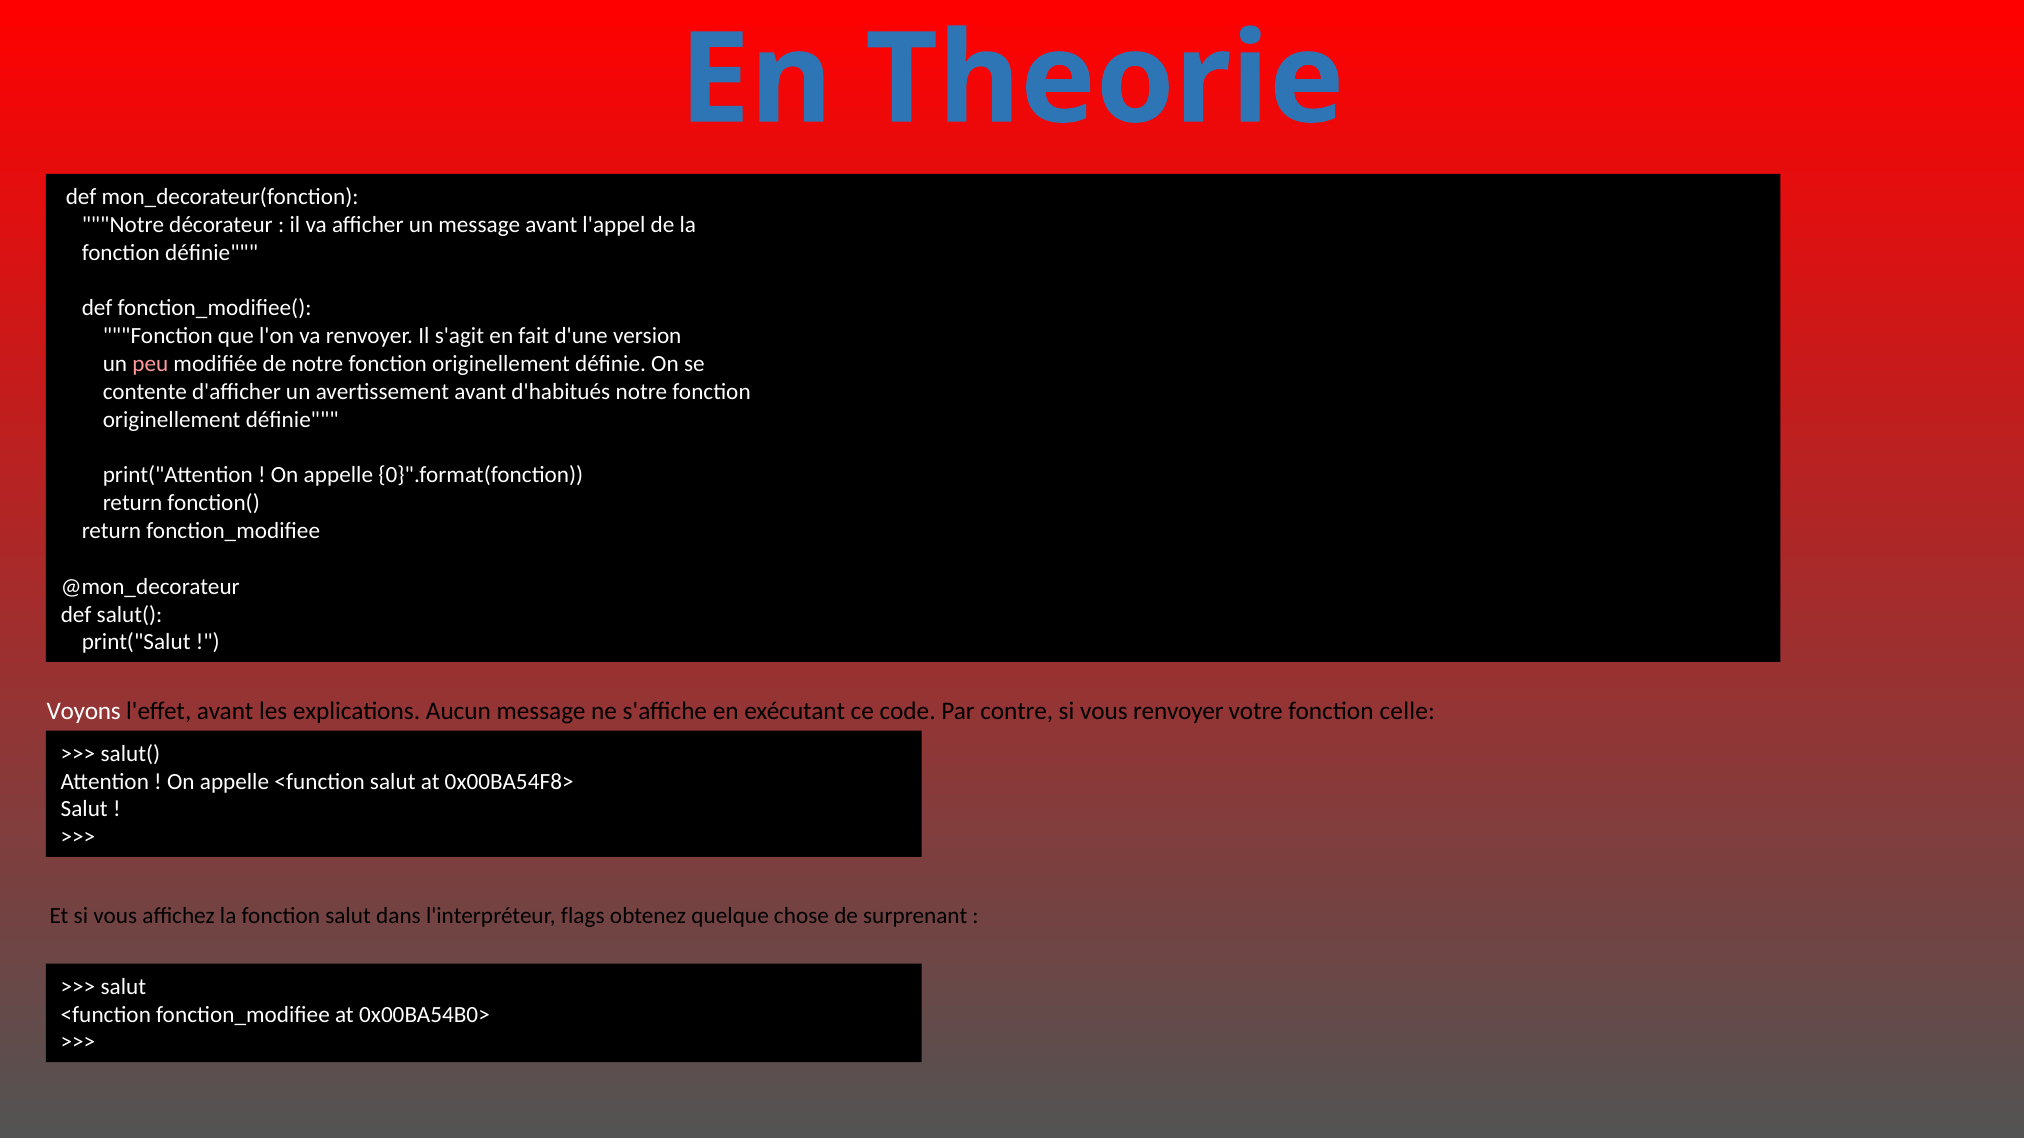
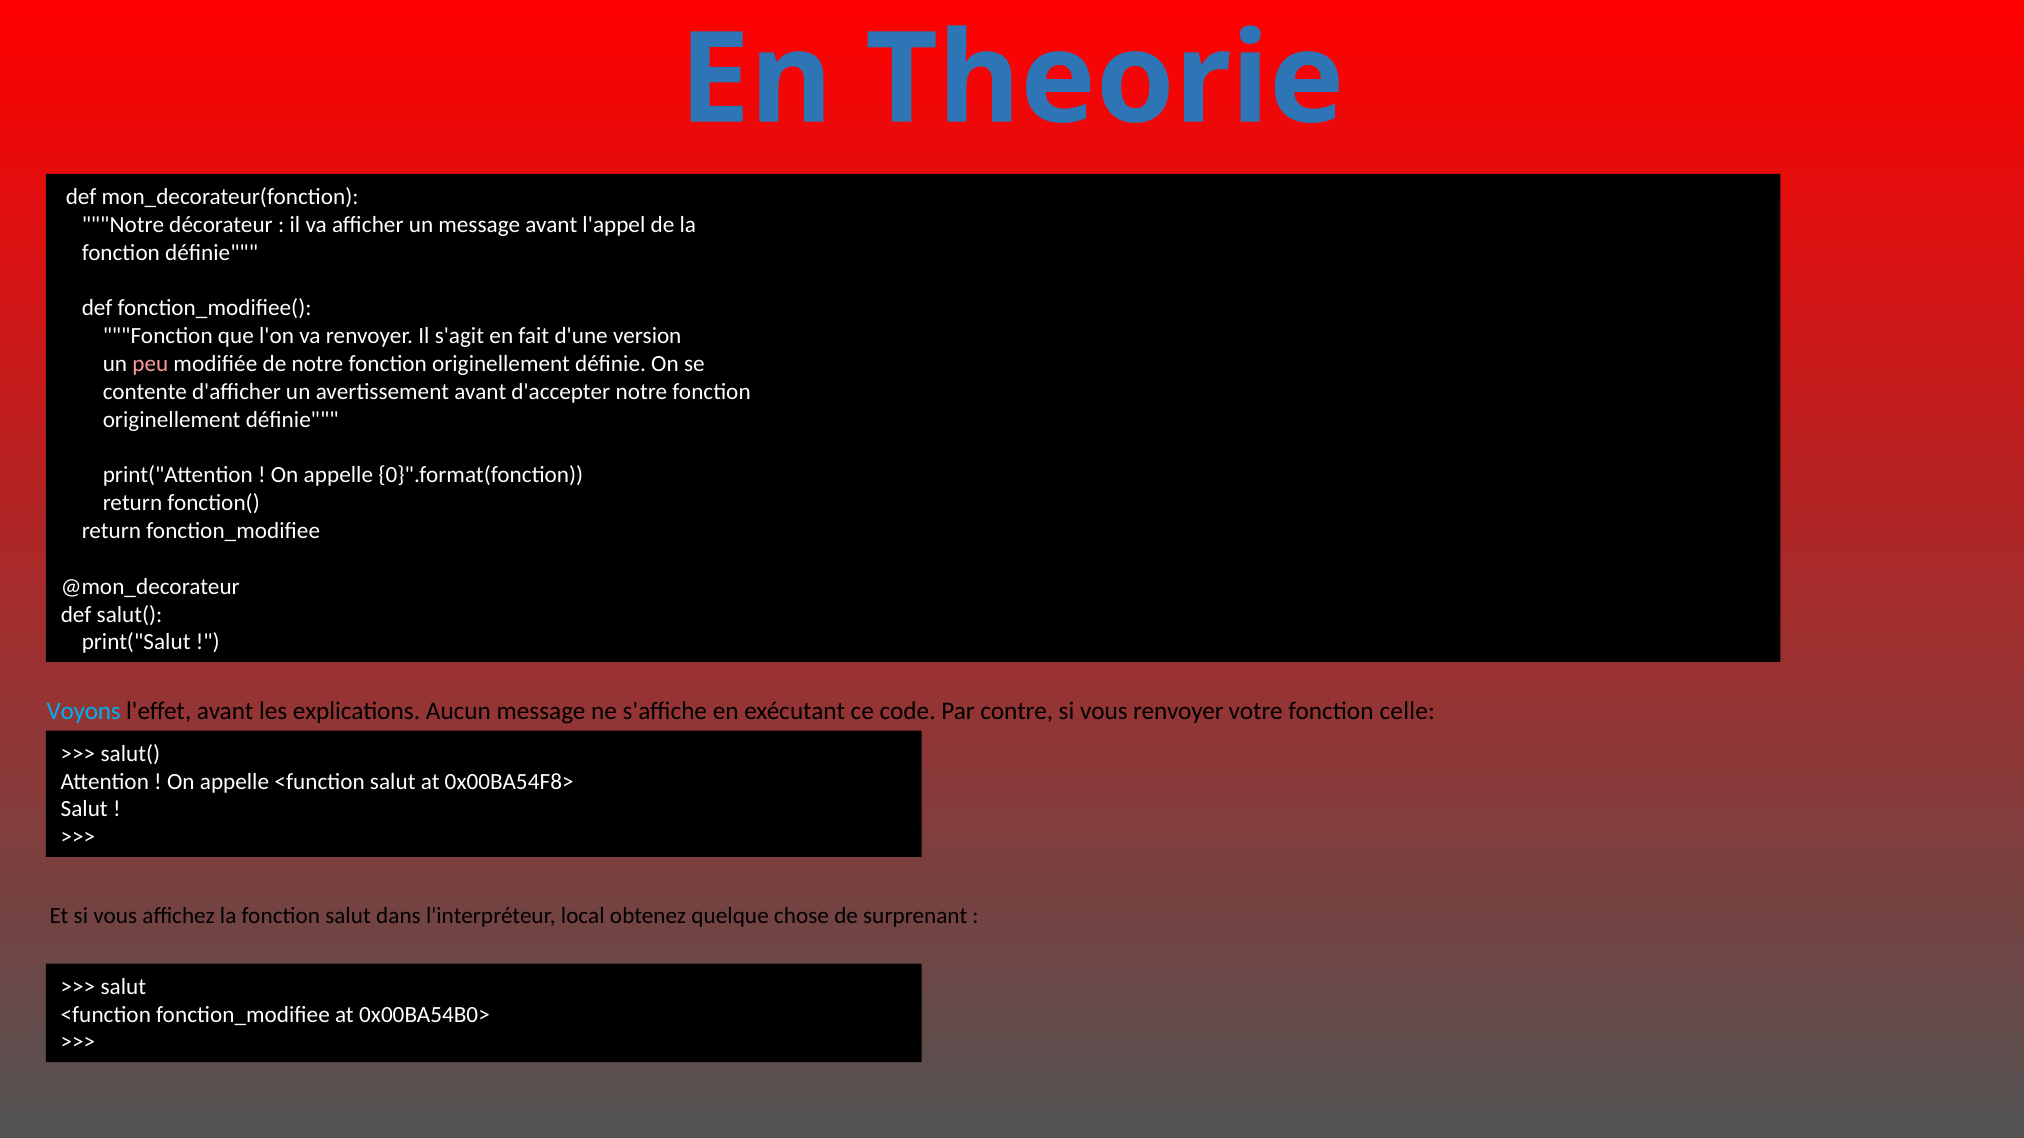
d'habitués: d'habitués -> d'accepter (561, 392)
Voyons colour: white -> light blue (84, 712)
flags: flags -> local (583, 916)
